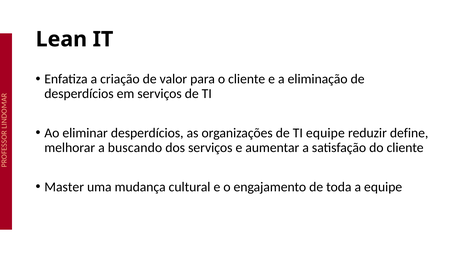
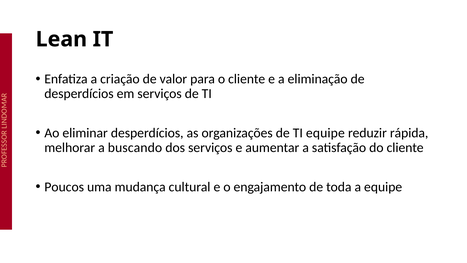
define: define -> rápida (409, 133)
Master: Master -> Poucos (64, 187)
